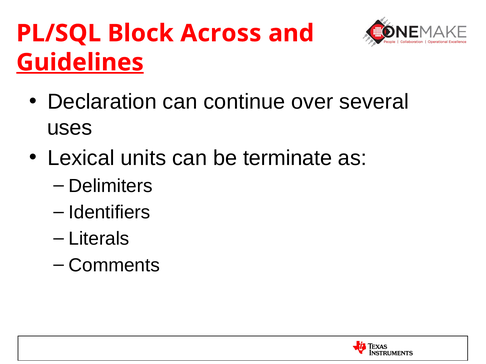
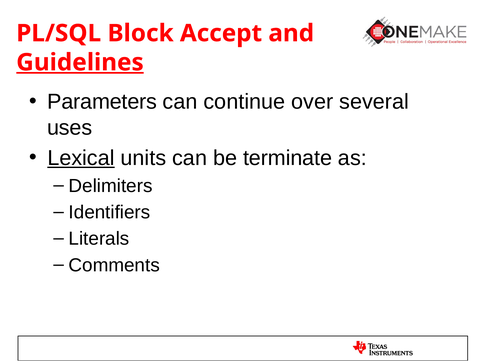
Across: Across -> Accept (221, 33)
Declaration: Declaration -> Parameters (102, 102)
Lexical underline: none -> present (81, 158)
